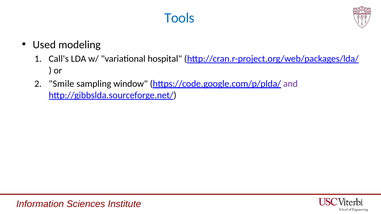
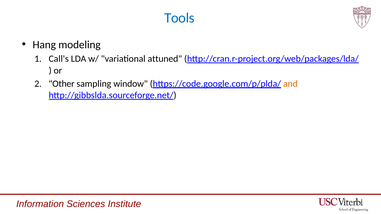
Used: Used -> Hang (44, 45)
hospital: hospital -> attuned (165, 59)
Smile: Smile -> Other (62, 84)
and colour: purple -> orange (290, 84)
